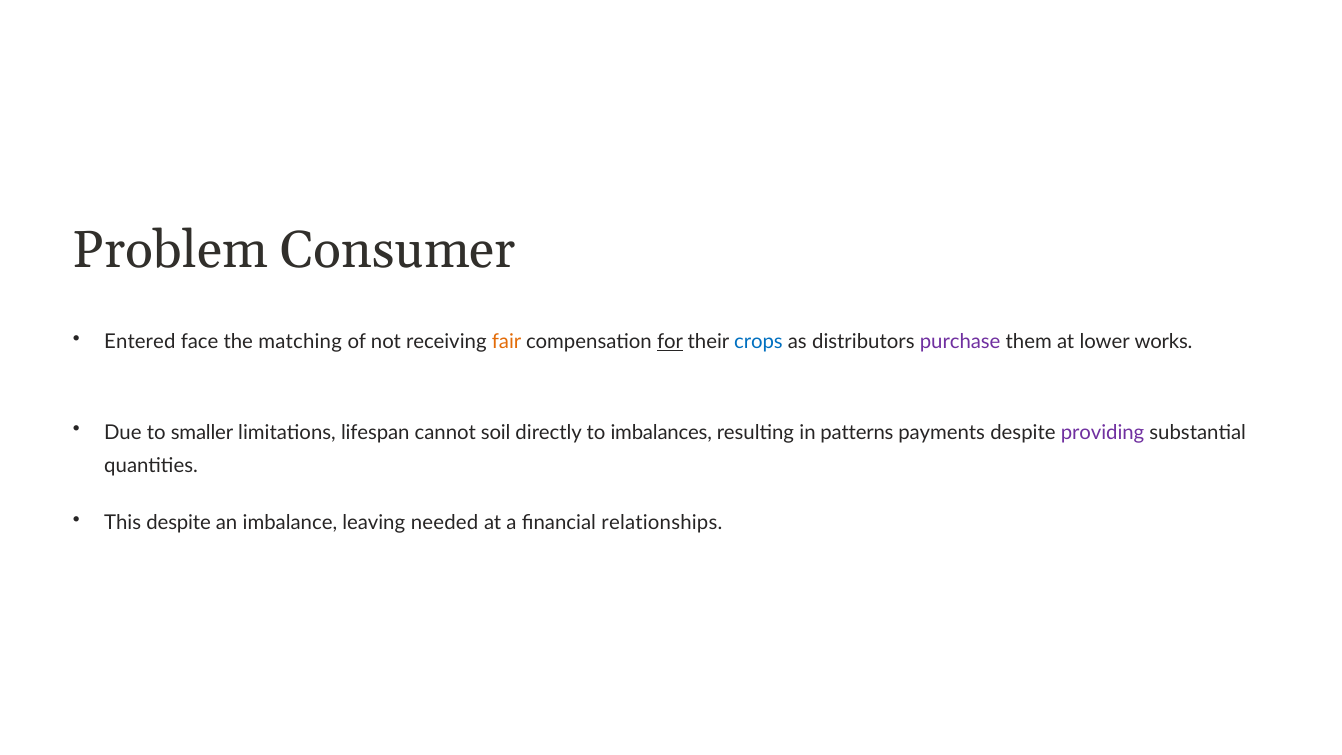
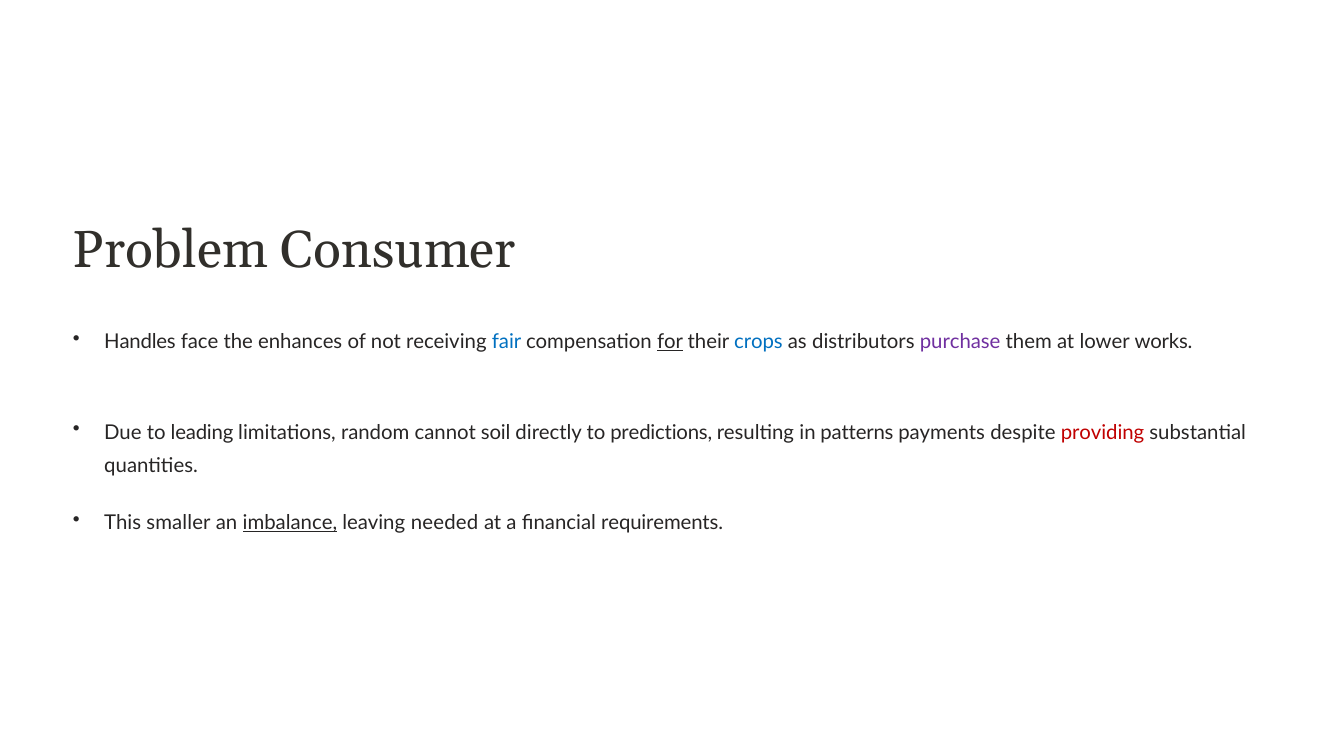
Entered: Entered -> Handles (140, 342)
matching: matching -> enhances (300, 342)
fair colour: orange -> blue (507, 342)
smaller: smaller -> leading (202, 432)
lifespan: lifespan -> random (375, 432)
imbalances: imbalances -> predictions (661, 432)
providing colour: purple -> red (1103, 432)
This despite: despite -> smaller (178, 523)
imbalance underline: none -> present (290, 523)
relationships: relationships -> requirements (662, 523)
